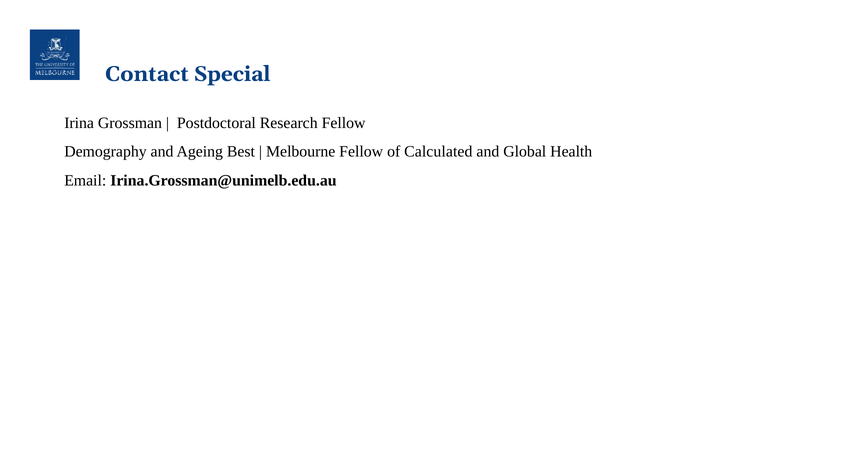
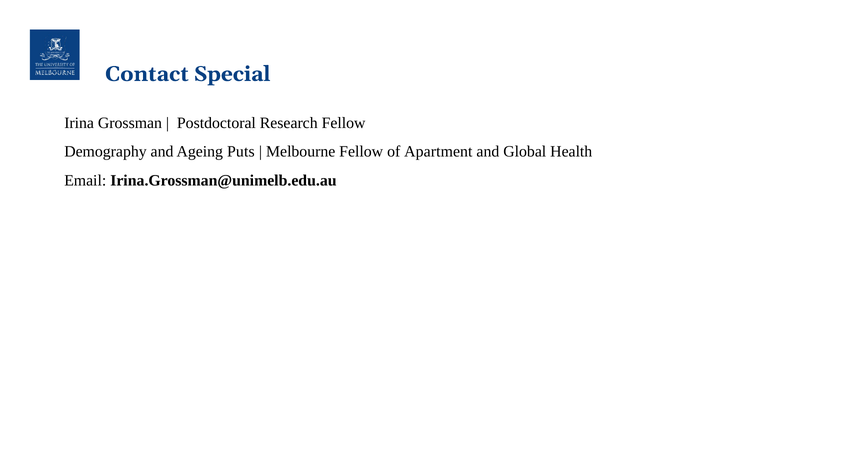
Best: Best -> Puts (241, 152)
Calculated: Calculated -> Apartment (438, 152)
